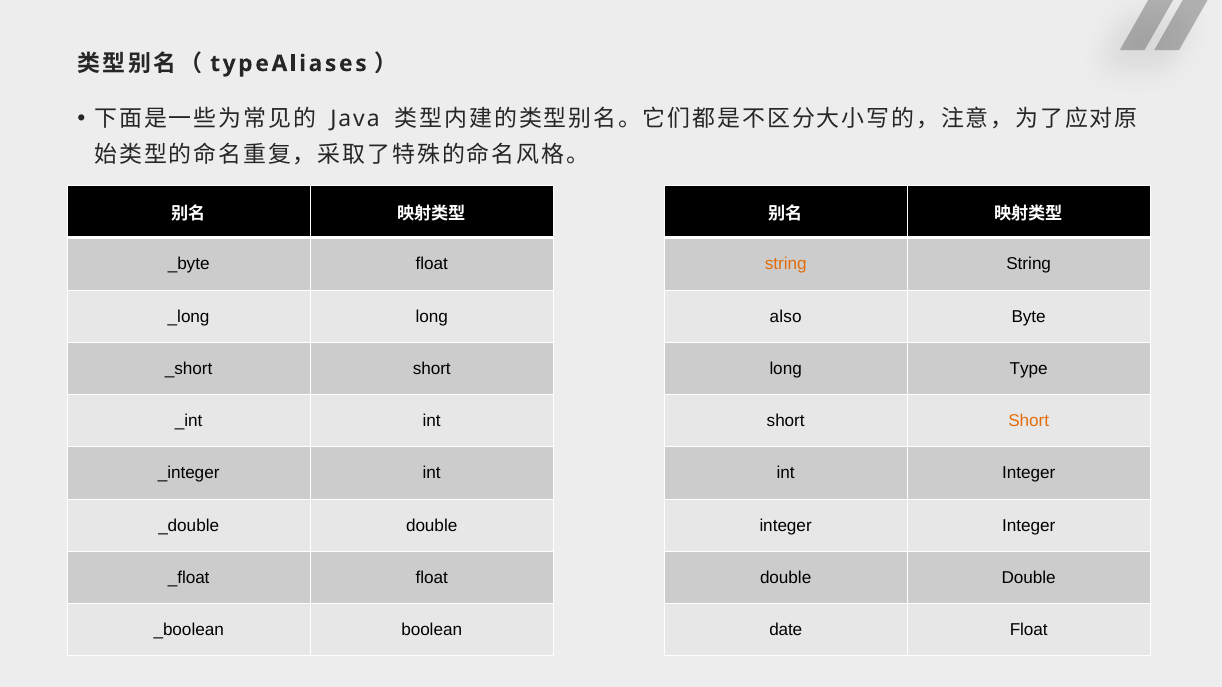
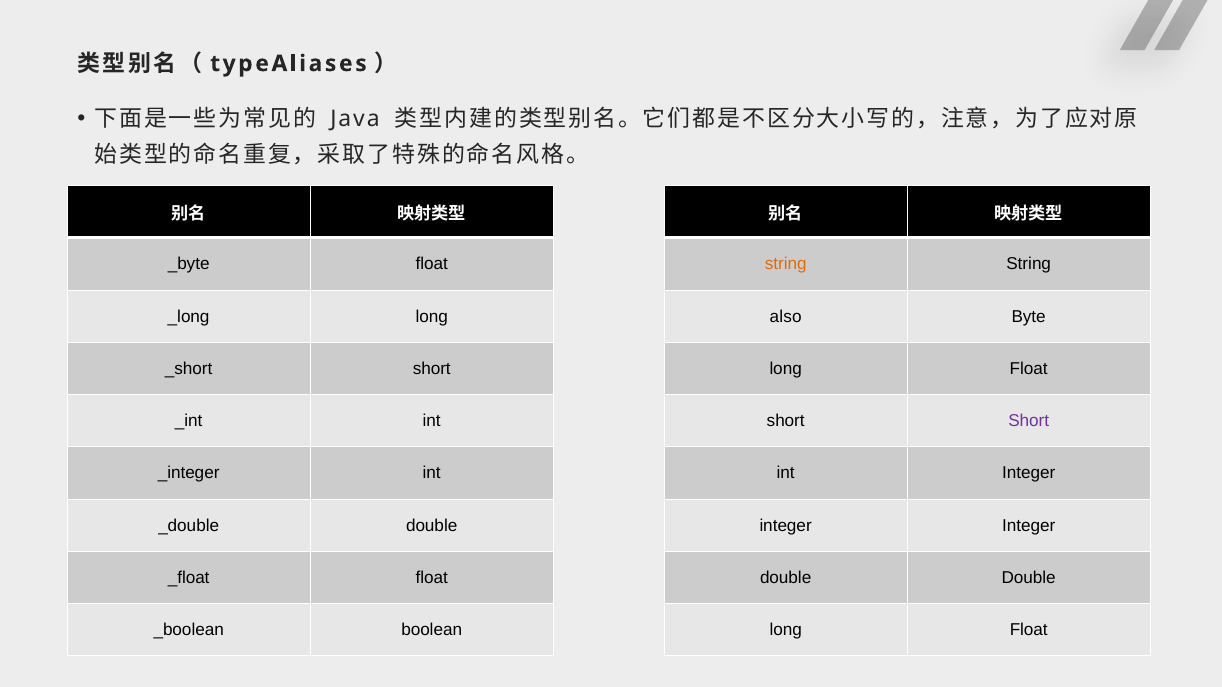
Type: Type -> Float (1029, 369)
Short colour: orange -> purple (1029, 421)
date: date -> long (786, 630)
